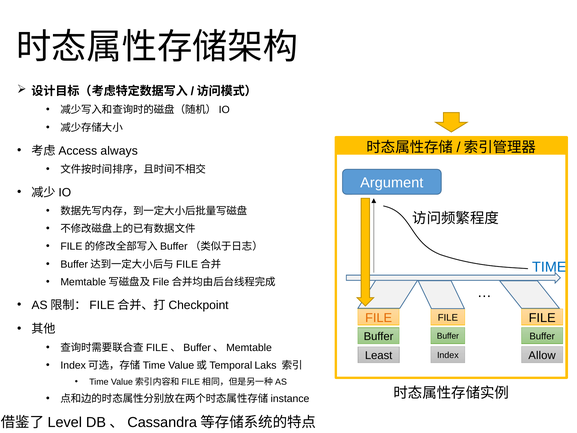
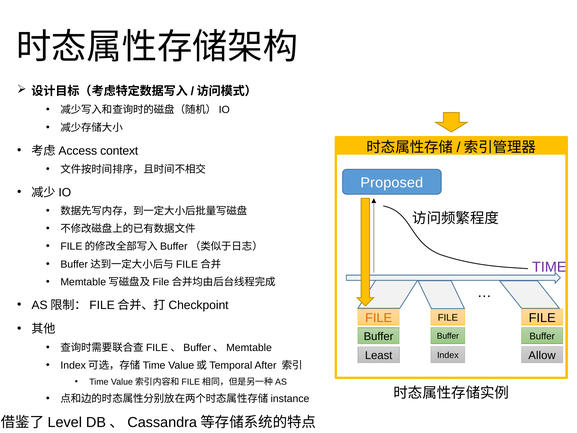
always: always -> context (119, 151)
Argument: Argument -> Proposed (392, 183)
TIME colour: blue -> purple (549, 267)
Laks: Laks -> After (266, 365)
